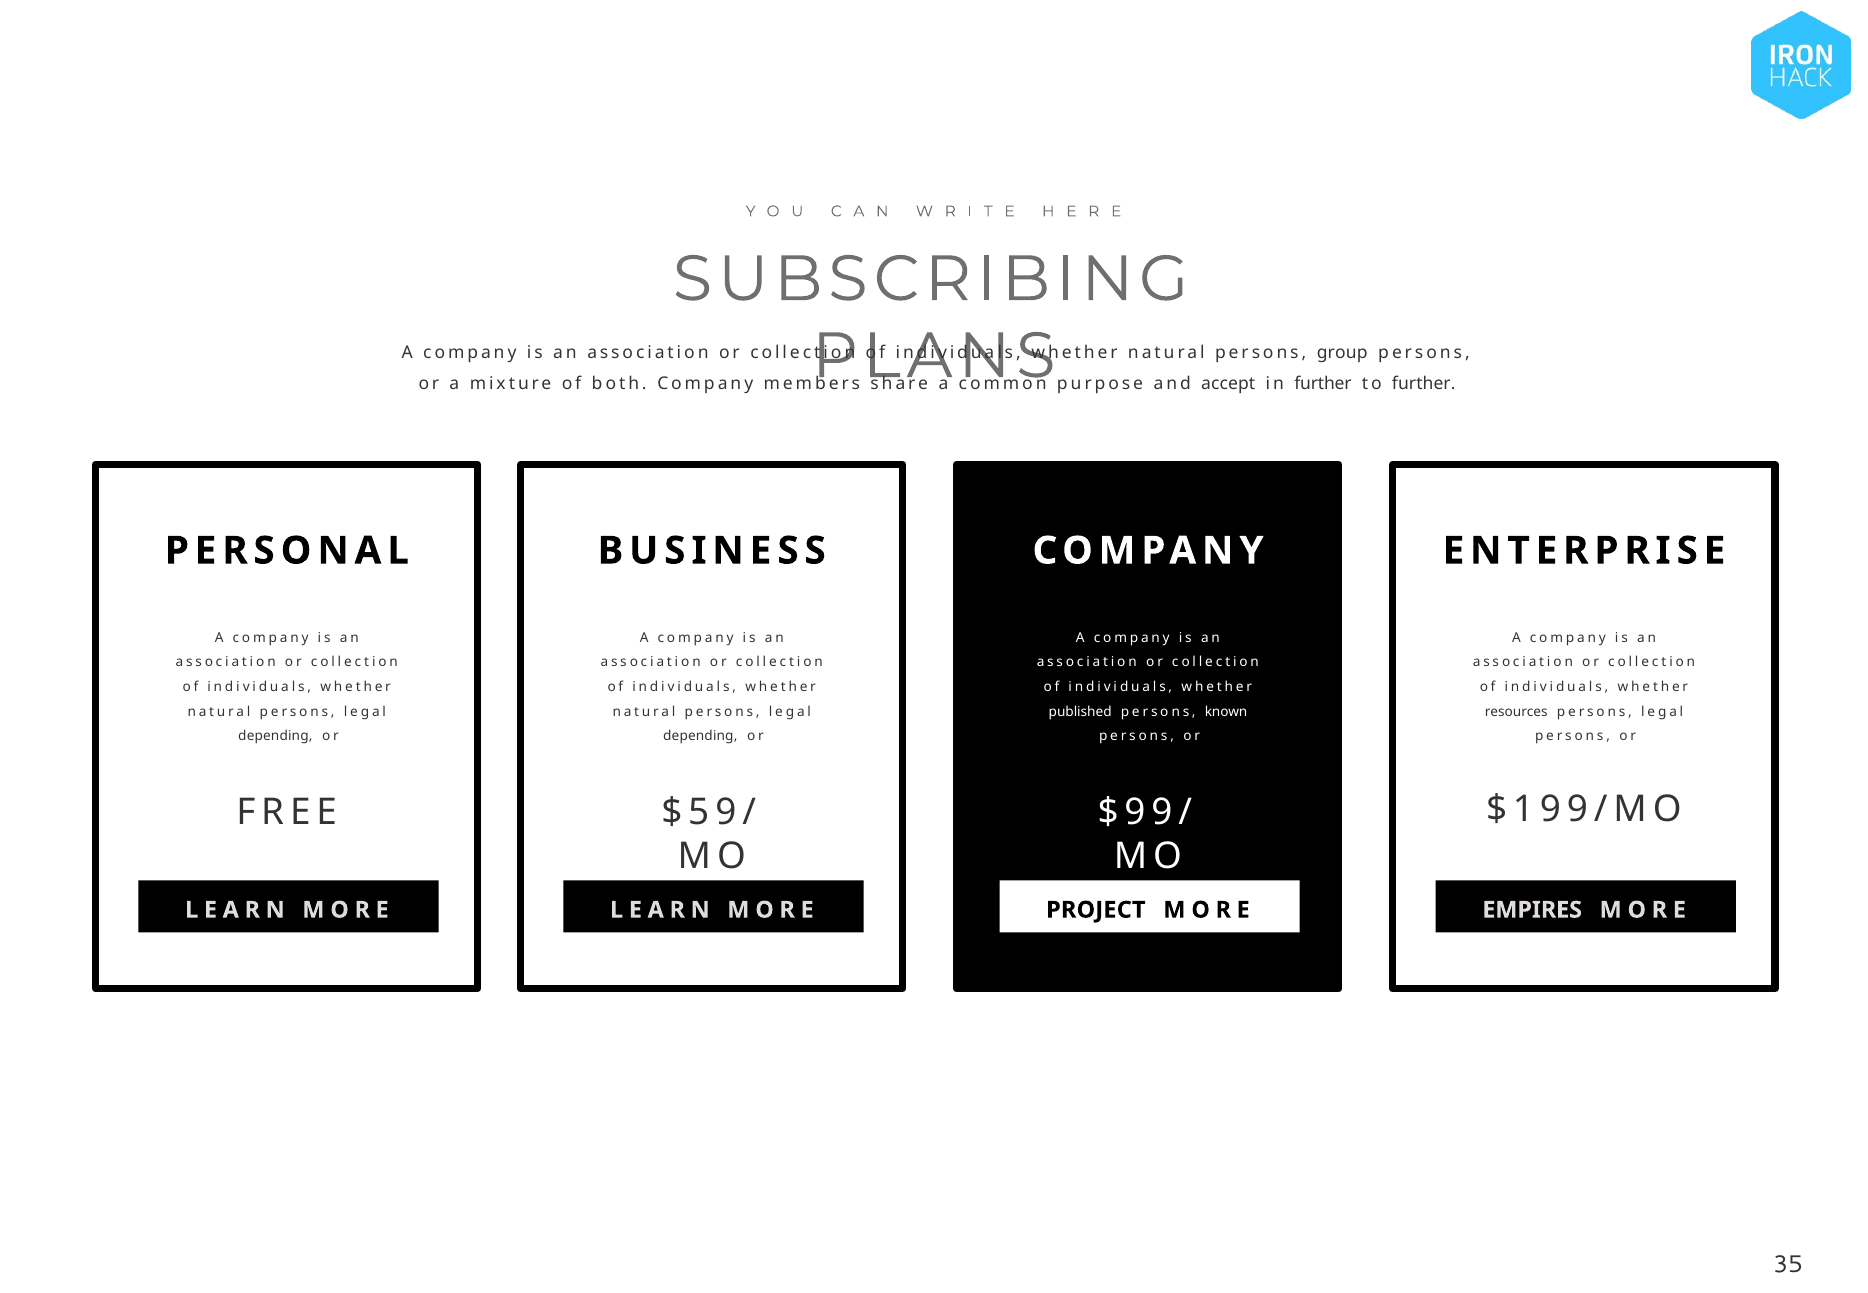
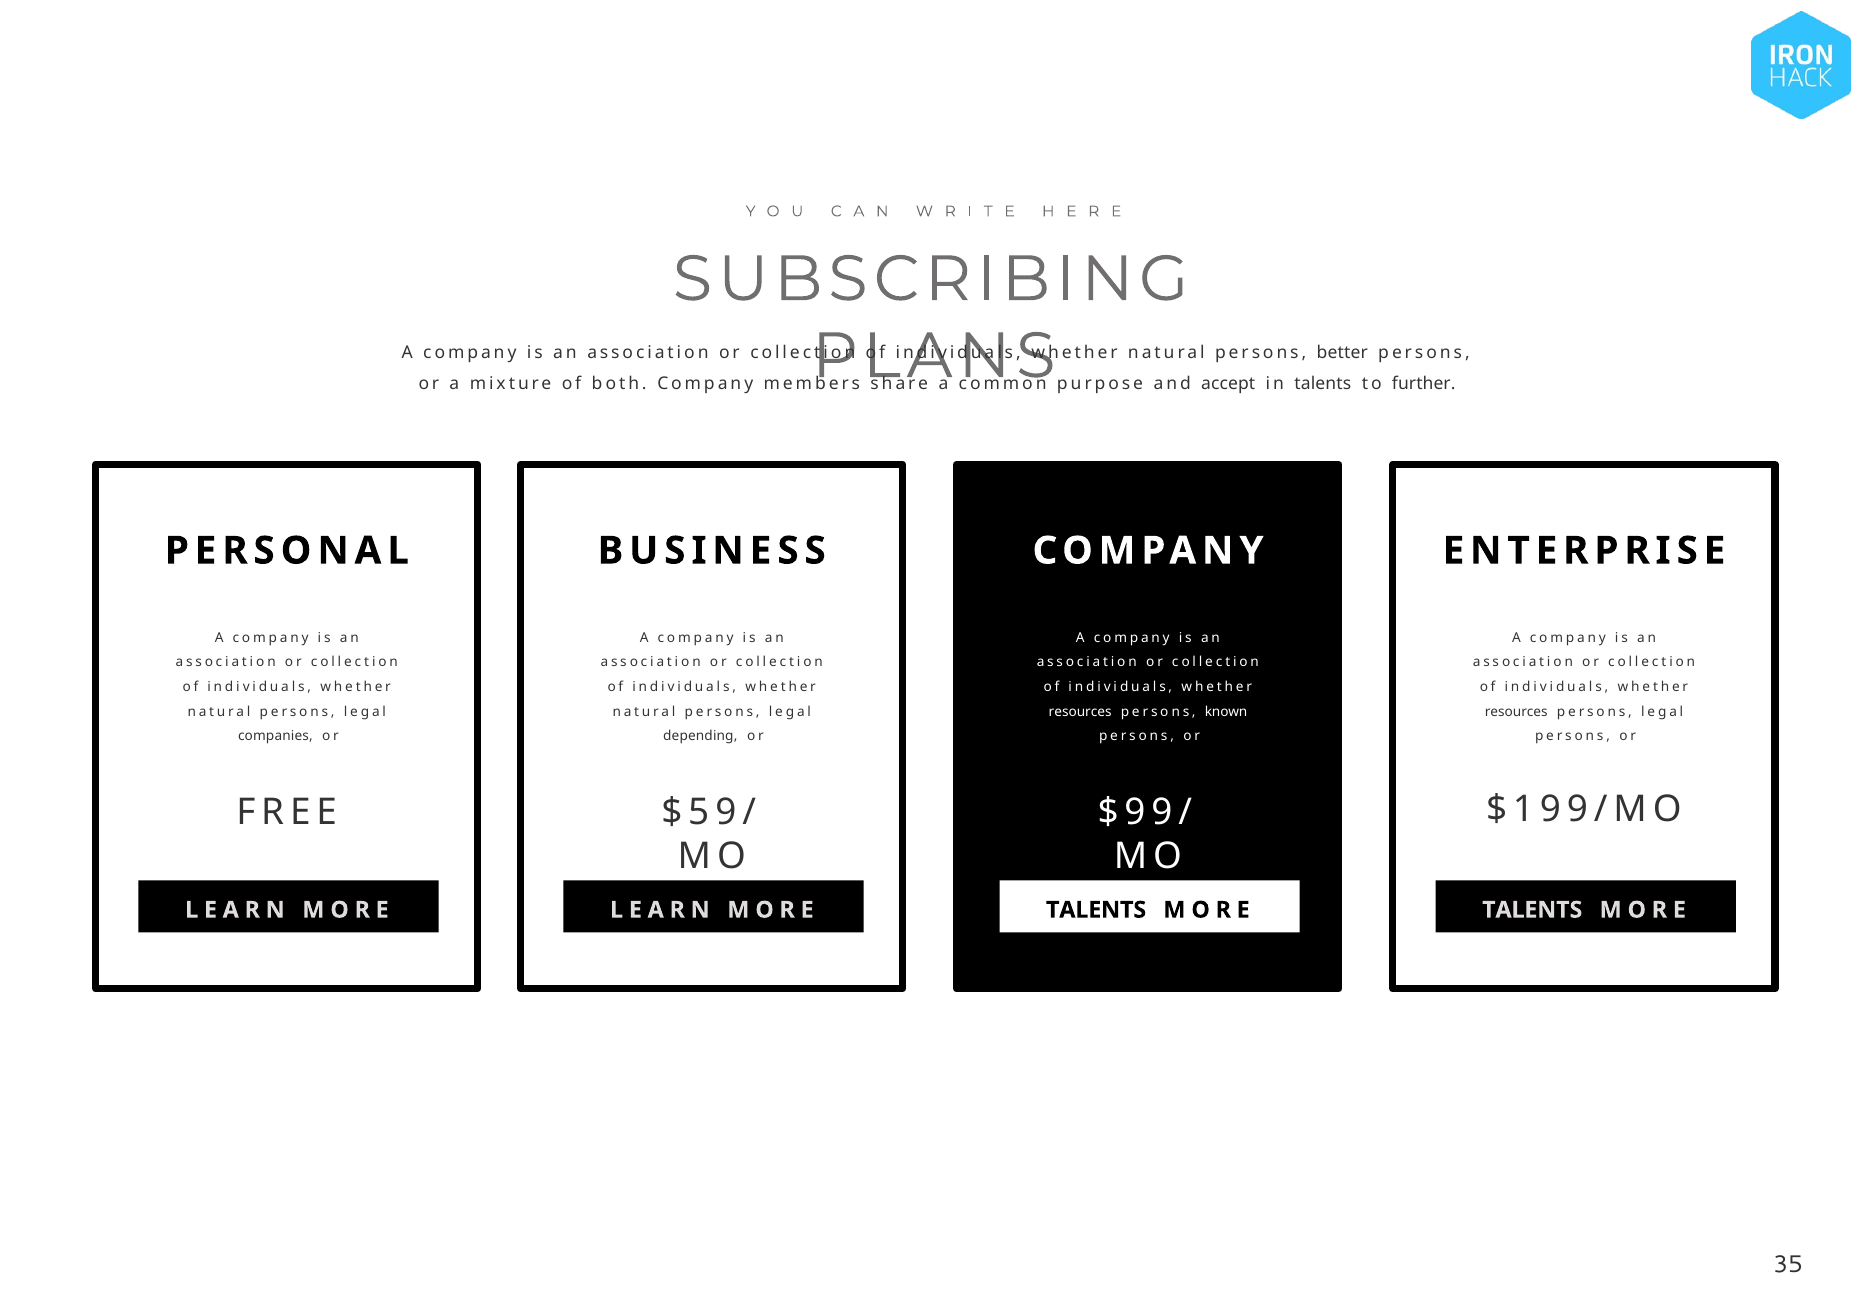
group: group -> better (1342, 353)
in further: further -> talents (1323, 384)
published: published -> resources (1080, 712)
depending: depending -> companies (275, 736)
PROJECT: PROJECT -> TALENTS (1096, 910)
EMPIRES: EMPIRES -> TALENTS (1532, 910)
